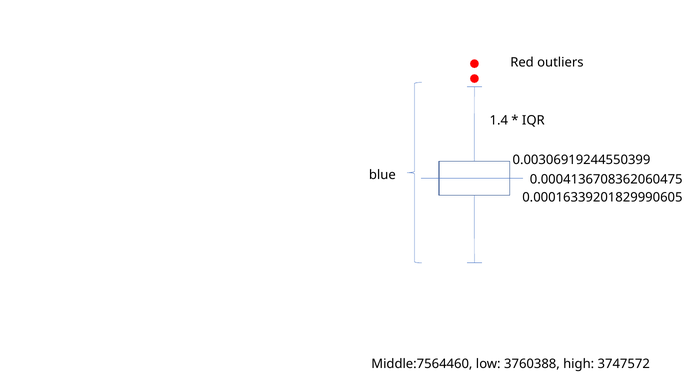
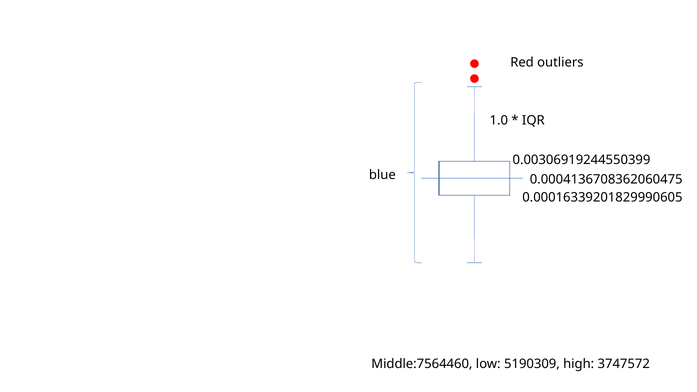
1.4: 1.4 -> 1.0 (499, 120)
3760388: 3760388 -> 5190309 (532, 364)
